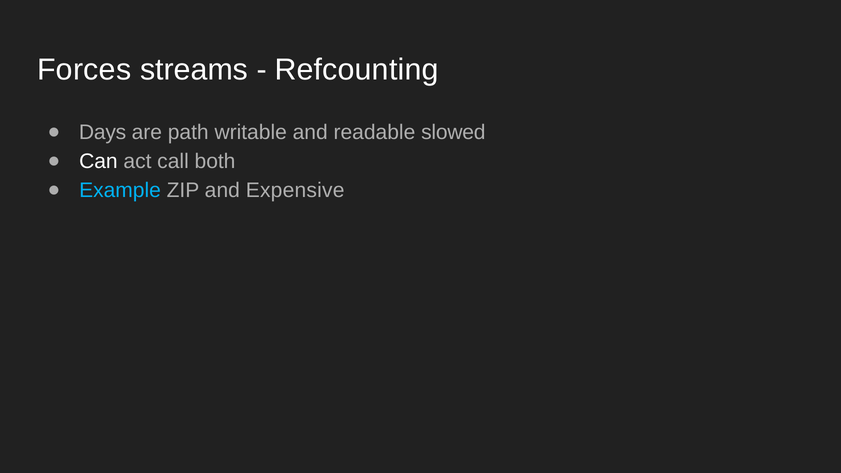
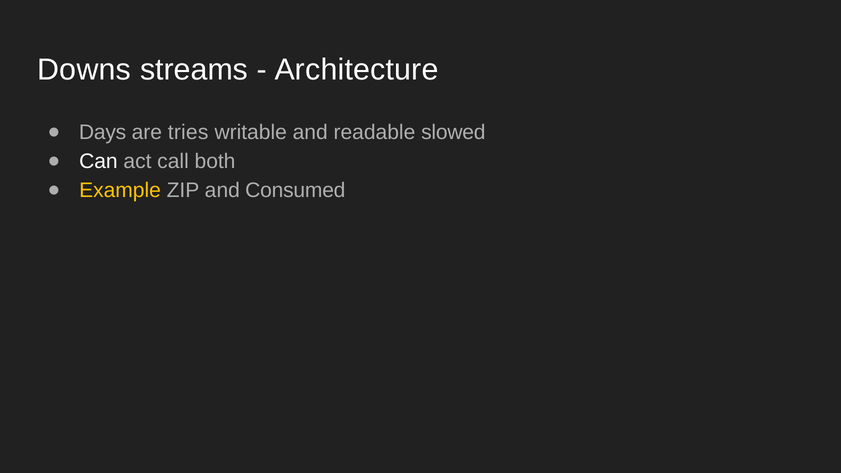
Forces: Forces -> Downs (84, 70)
Refcounting: Refcounting -> Architecture (357, 70)
path: path -> tries (188, 132)
Example colour: light blue -> yellow (120, 190)
Expensive: Expensive -> Consumed (295, 190)
